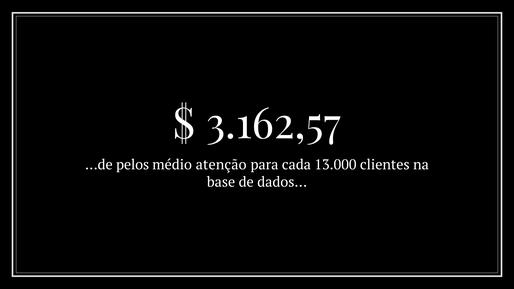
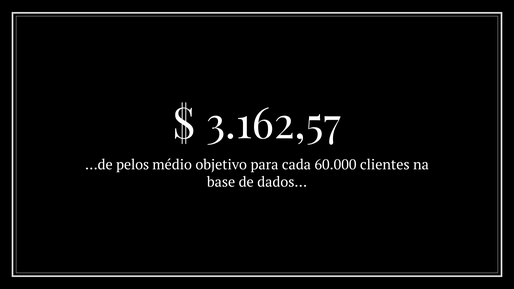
atenção: atenção -> objetivo (221, 165)
13.000: 13.000 -> 60.000 (335, 165)
